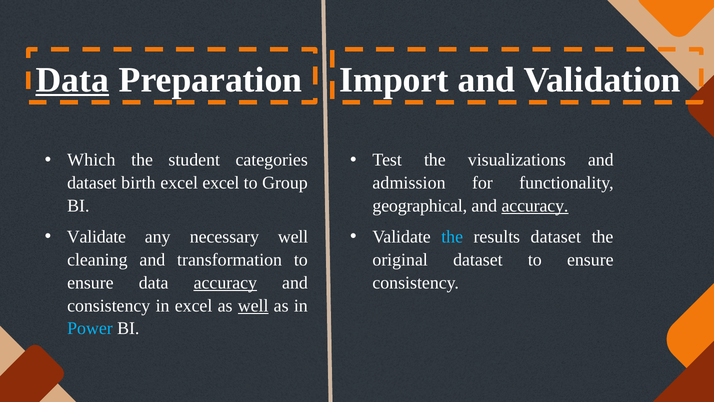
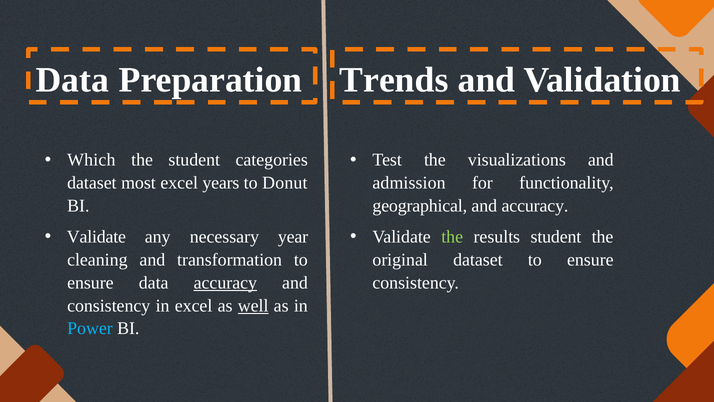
Data underline: present -> none (72, 80)
Import: Import -> Trends (394, 80)
birth: birth -> most (138, 183)
excel excel: excel -> years (221, 183)
Group: Group -> Donut (285, 183)
accuracy underline: present -> none (535, 206)
necessary well: well -> year (293, 237)
the colour: light blue -> light green (452, 237)
results dataset: dataset -> student (556, 237)
